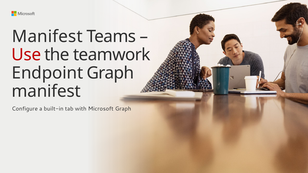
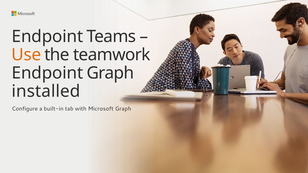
Manifest: Manifest -> Endpoint (47, 36)
Use colour: red -> orange (26, 55)
manifest: manifest -> installed (46, 92)
